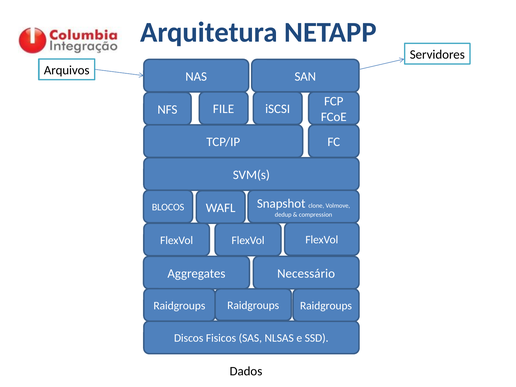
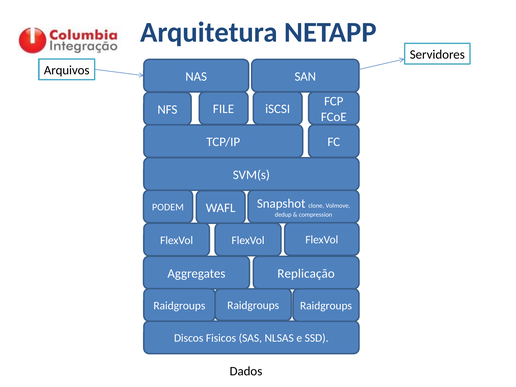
BLOCOS: BLOCOS -> PODEM (168, 207)
Necessário: Necessário -> Replicação (306, 273)
